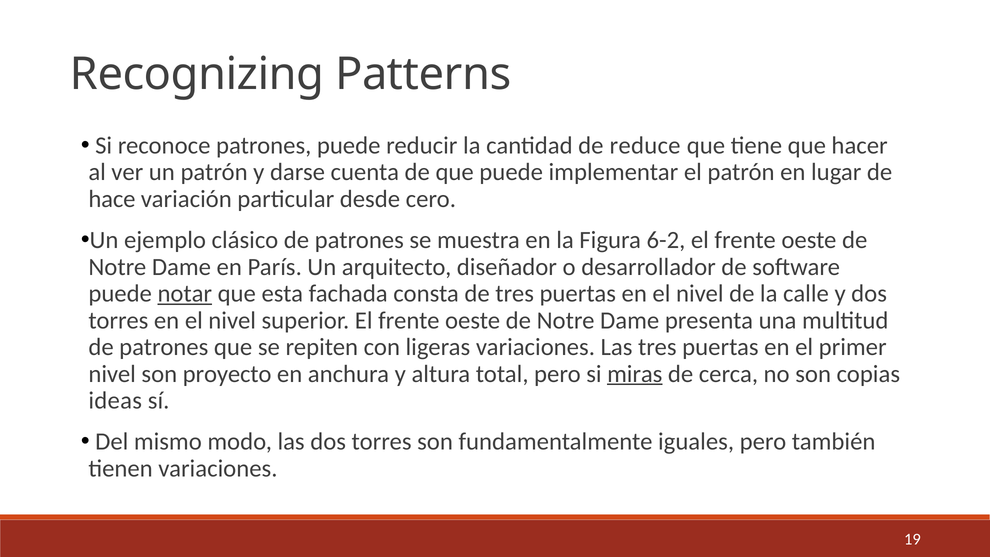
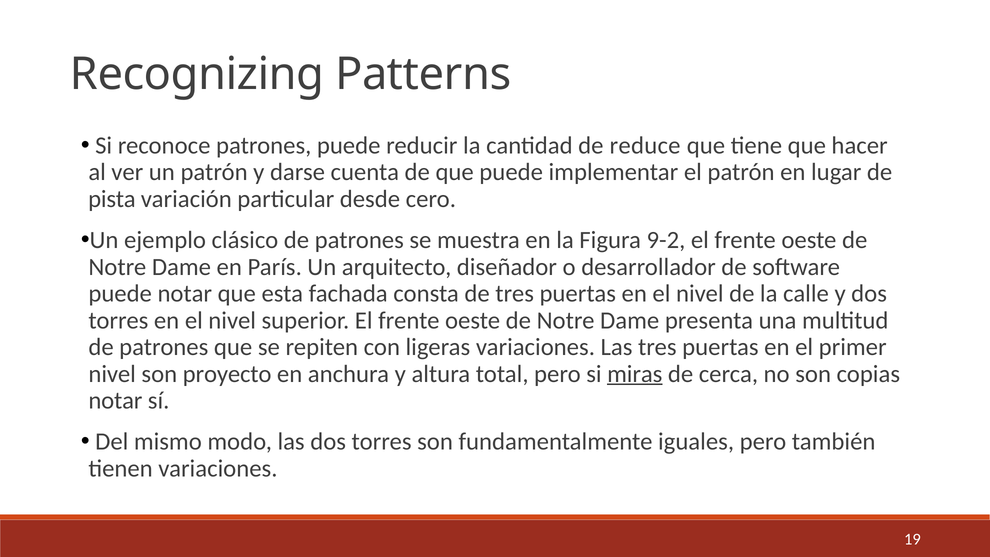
hace: hace -> pista (112, 199)
6-2: 6-2 -> 9-2 (666, 240)
notar underline: present -> none (185, 294)
ideas: ideas -> notar (115, 400)
